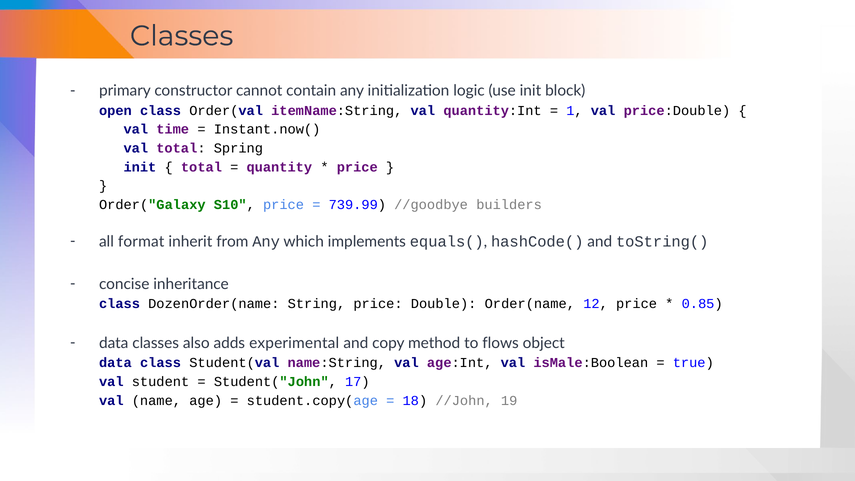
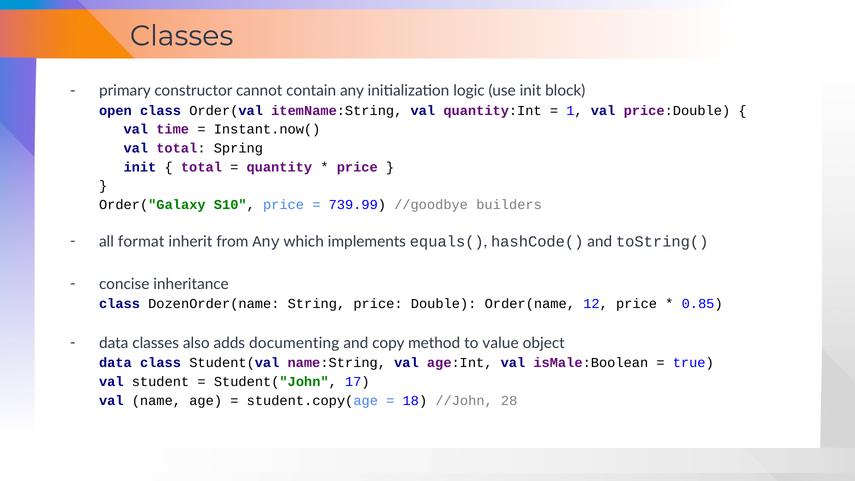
experimental: experimental -> documenting (294, 343)
flows: flows -> value (501, 343)
19: 19 -> 28 (509, 401)
